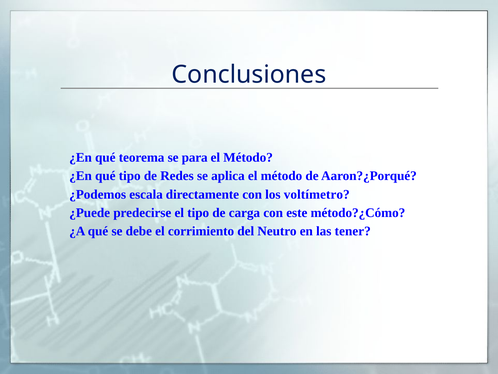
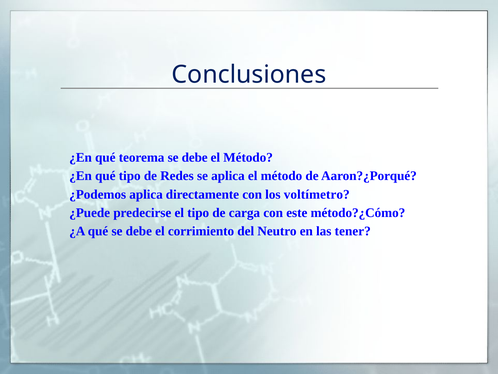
teorema se para: para -> debe (195, 157)
¿Podemos escala: escala -> aplica (146, 194)
